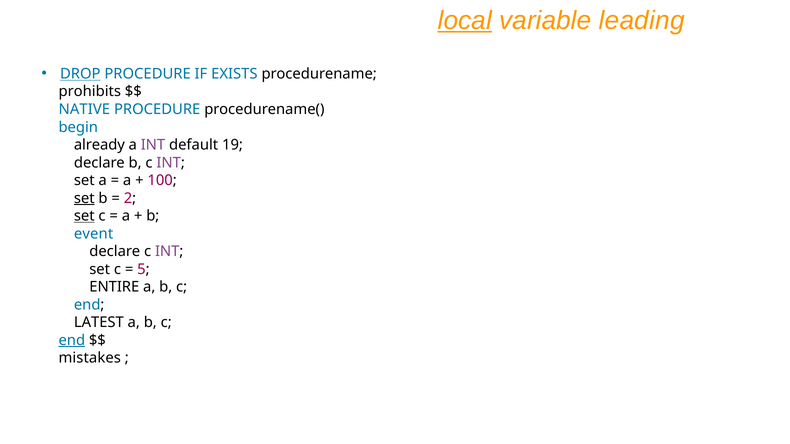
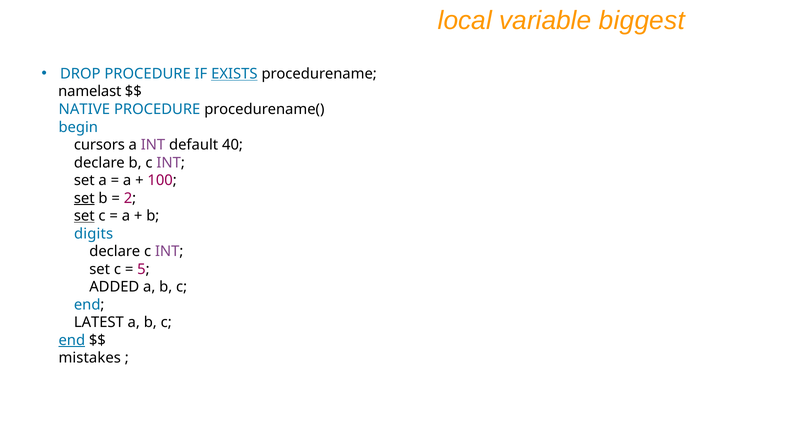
local underline: present -> none (465, 21)
leading: leading -> biggest (642, 21)
DROP underline: present -> none (80, 74)
EXISTS underline: none -> present (234, 74)
prohibits: prohibits -> namelast (90, 92)
already: already -> cursors (99, 145)
19: 19 -> 40 (233, 145)
event: event -> digits (94, 234)
ENTIRE: ENTIRE -> ADDED (114, 287)
